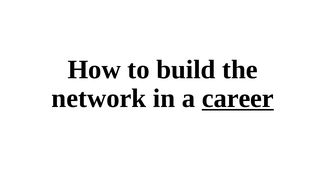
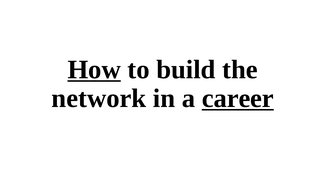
How underline: none -> present (94, 69)
